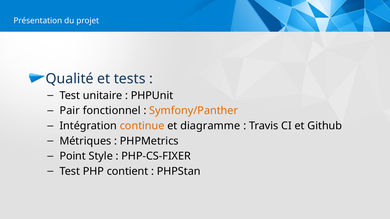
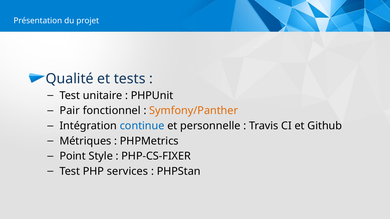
continue colour: orange -> blue (142, 126)
diagramme: diagramme -> personnelle (210, 126)
contient: contient -> services (127, 172)
